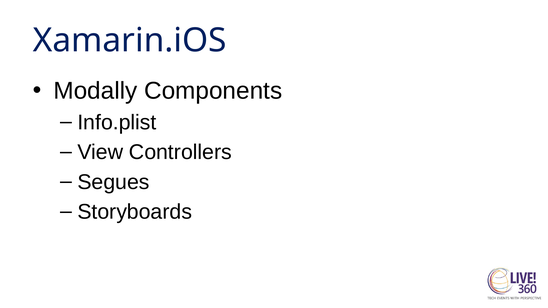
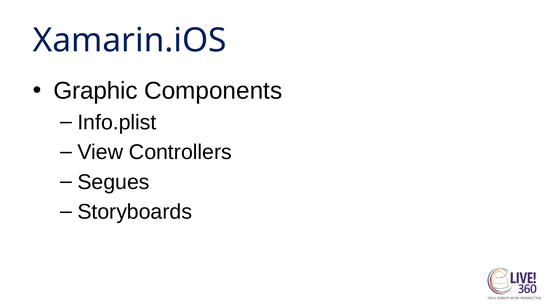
Modally: Modally -> Graphic (95, 91)
